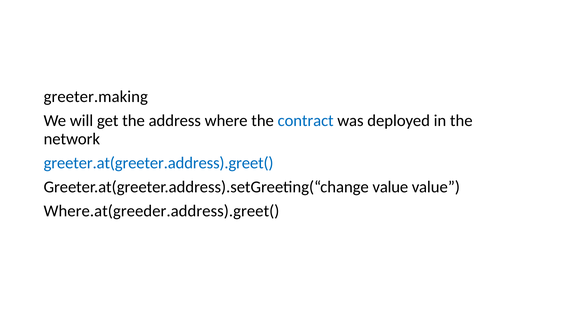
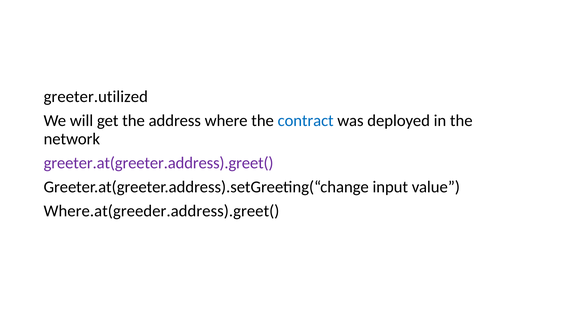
greeter.making: greeter.making -> greeter.utilized (96, 97)
greeter.at(greeter.address).greet( colour: blue -> purple (159, 163)
Greeter.at(greeter.address).setGreeting(“change value: value -> input (390, 187)
